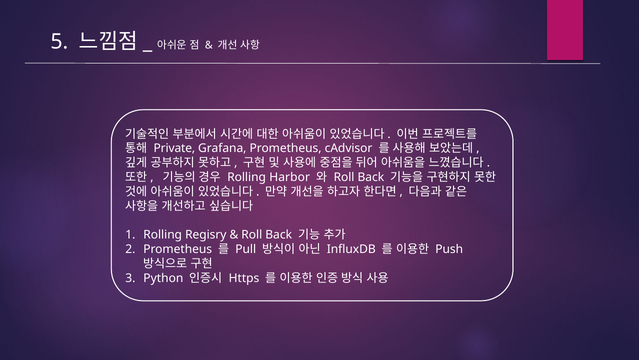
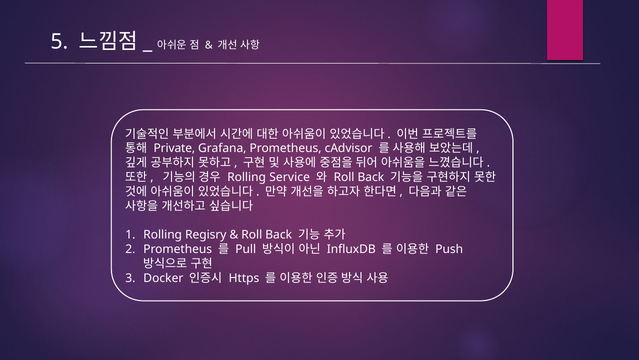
Harbor: Harbor -> Service (290, 177)
Python: Python -> Docker (163, 278)
